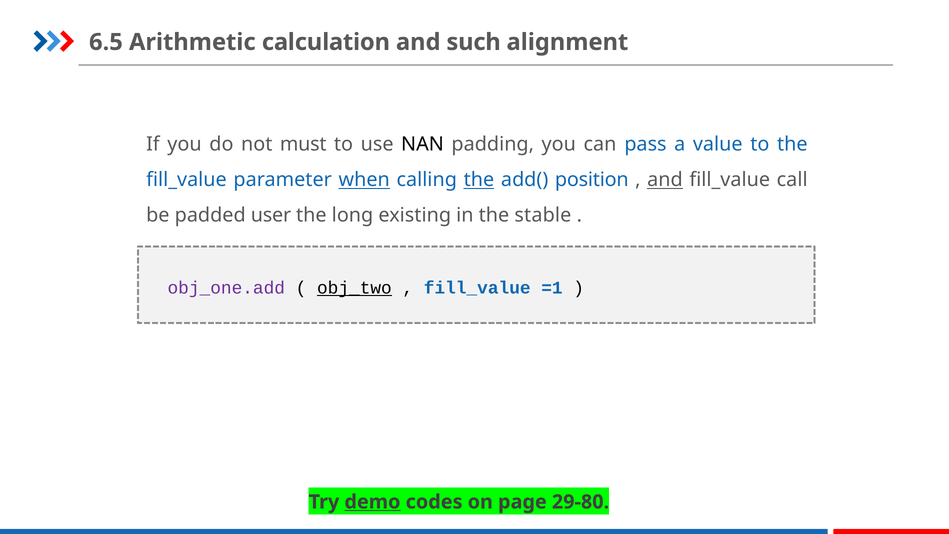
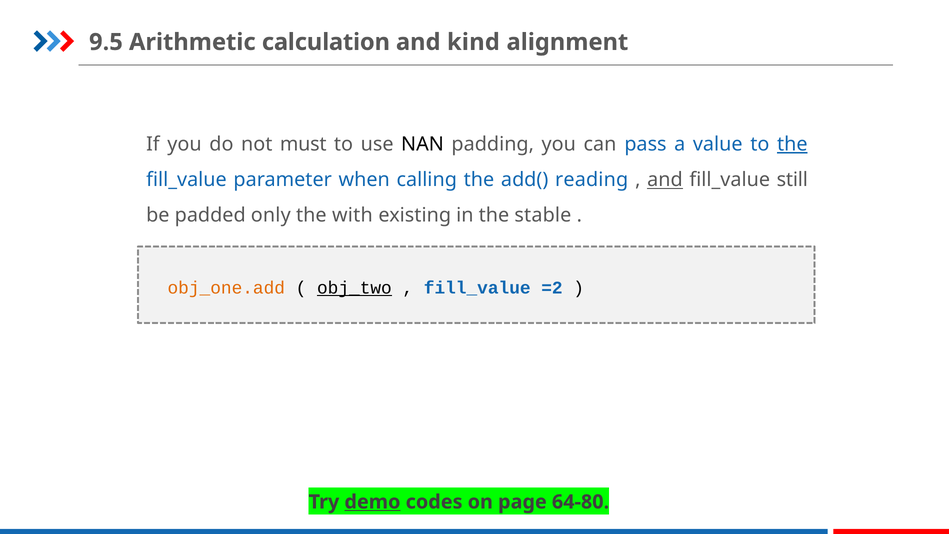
6.5: 6.5 -> 9.5 (106, 42)
such: such -> kind (473, 42)
the underline: none -> present (792, 144)
when underline: present -> none (364, 180)
the underline: present -> none (479, 180)
position: position -> reading (592, 180)
call: call -> still (792, 180)
user: user -> only (271, 215)
long: long -> with (352, 215)
obj_one.add colour: purple -> orange (226, 288)
=1: =1 -> =2 (552, 288)
29-80: 29-80 -> 64-80 (581, 502)
